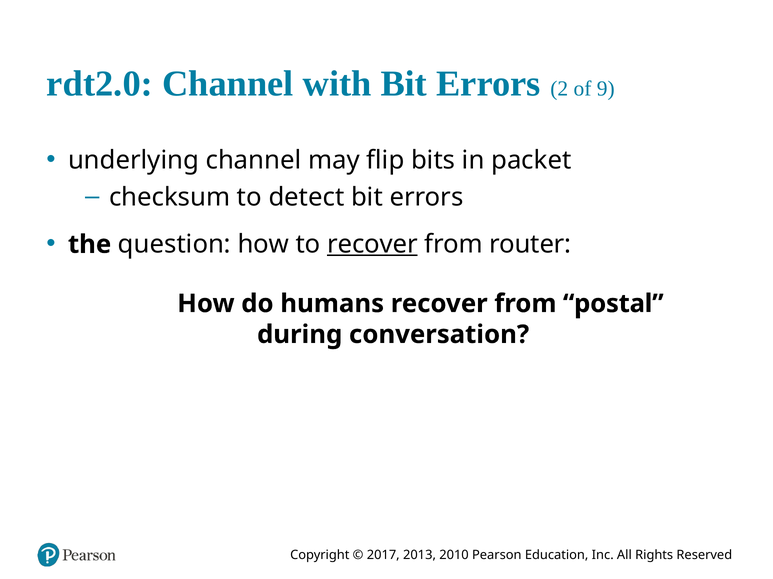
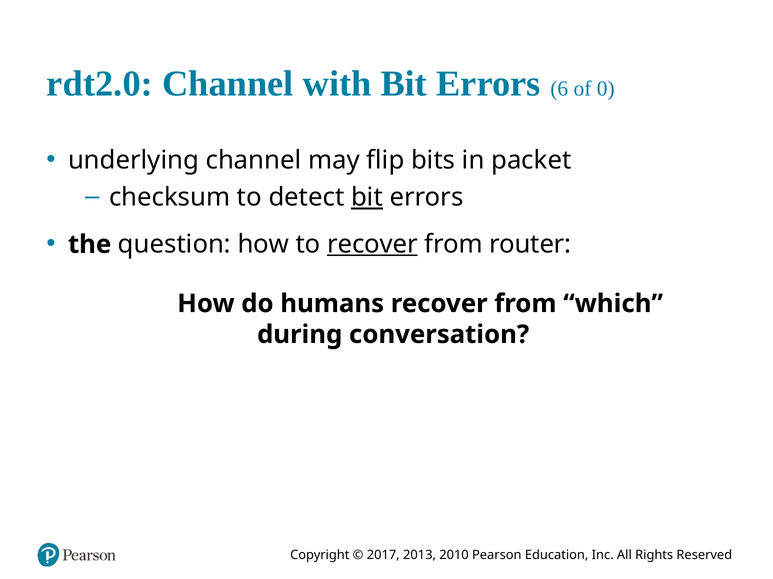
2: 2 -> 6 (559, 89)
9: 9 -> 0 (606, 89)
bit underline: none -> present (367, 198)
postal: postal -> which (613, 304)
